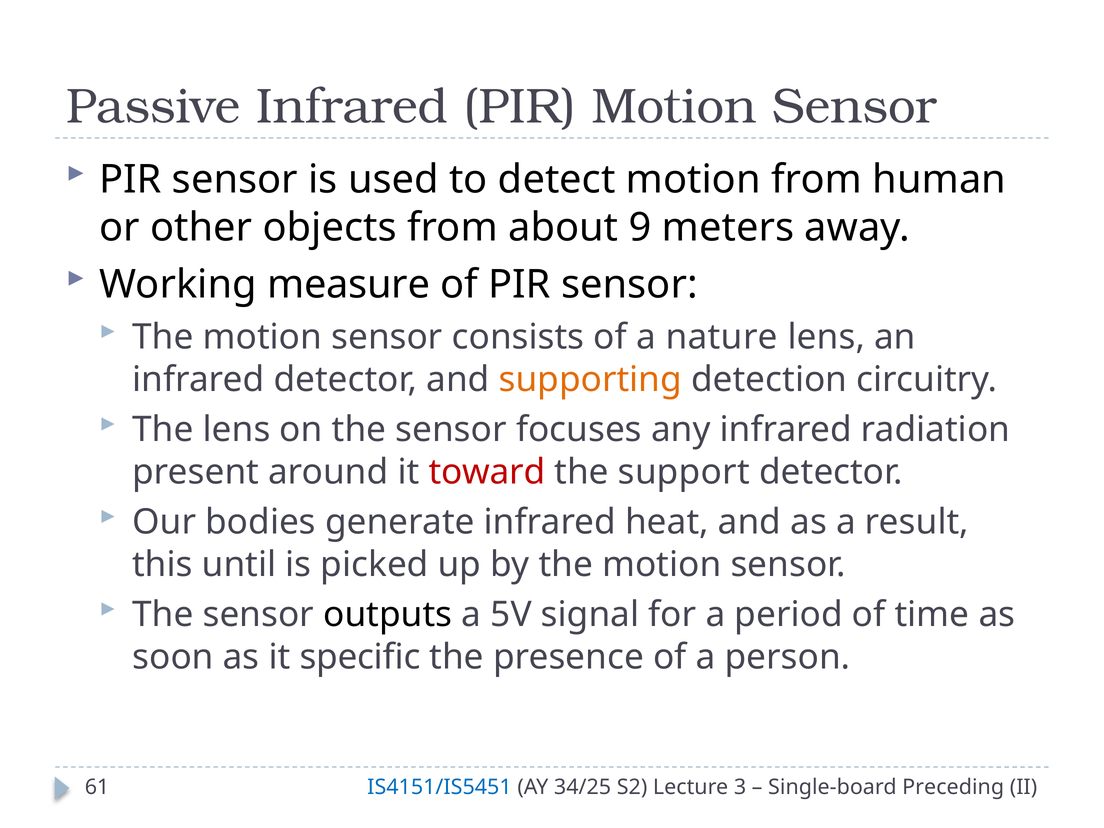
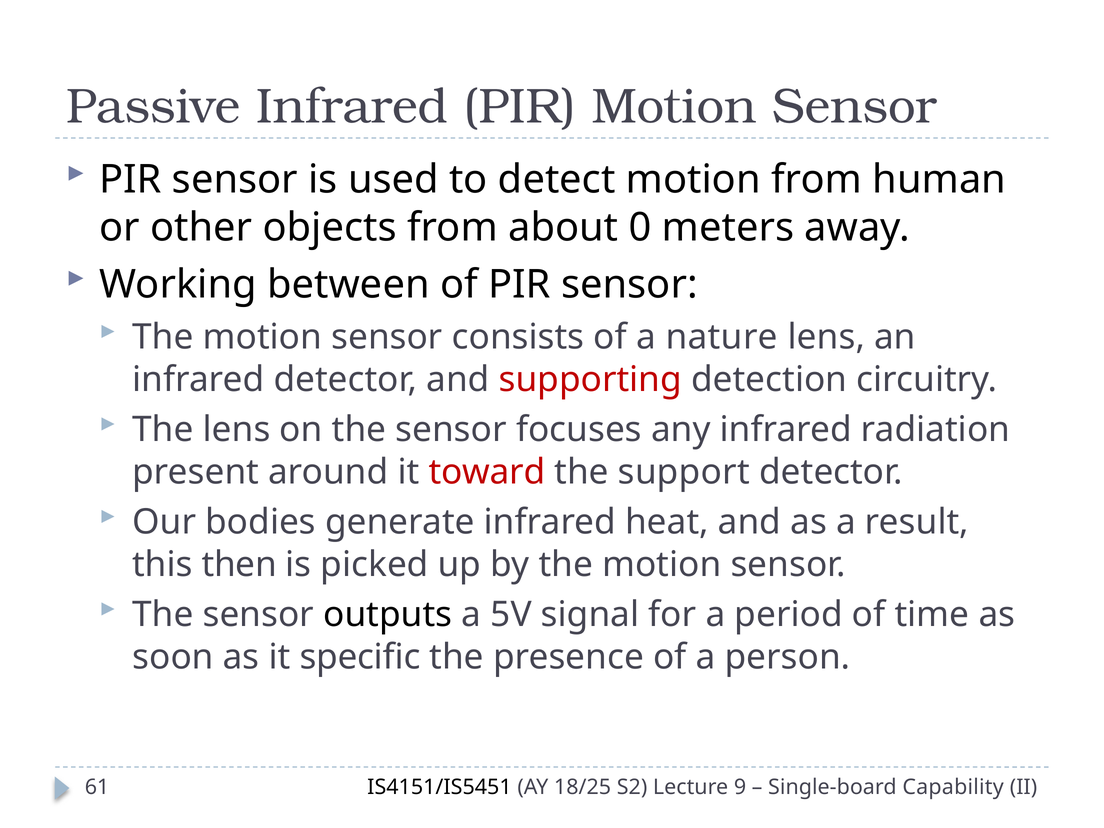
9: 9 -> 0 (640, 227)
measure: measure -> between (348, 285)
supporting colour: orange -> red (590, 379)
until: until -> then (239, 564)
IS4151/IS5451 colour: blue -> black (439, 787)
34/25: 34/25 -> 18/25 (583, 787)
3: 3 -> 9 (740, 787)
Preceding: Preceding -> Capability (953, 787)
